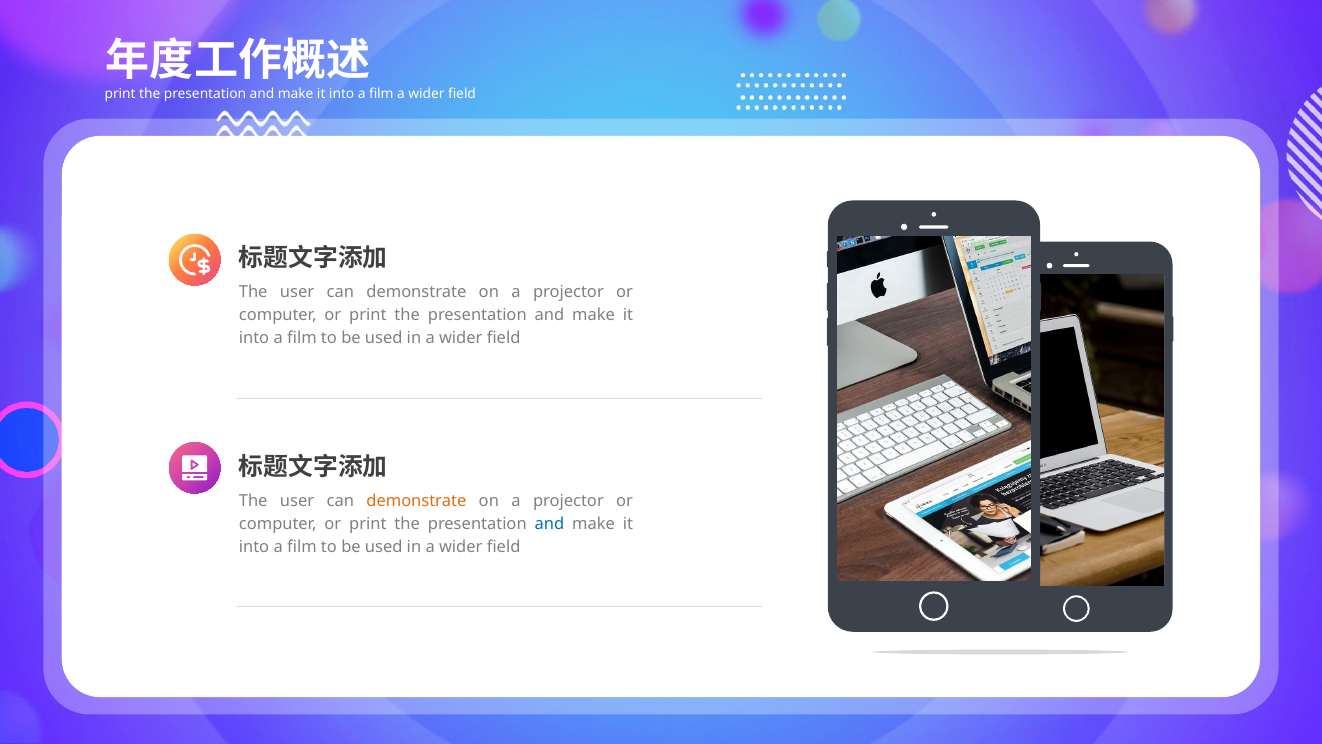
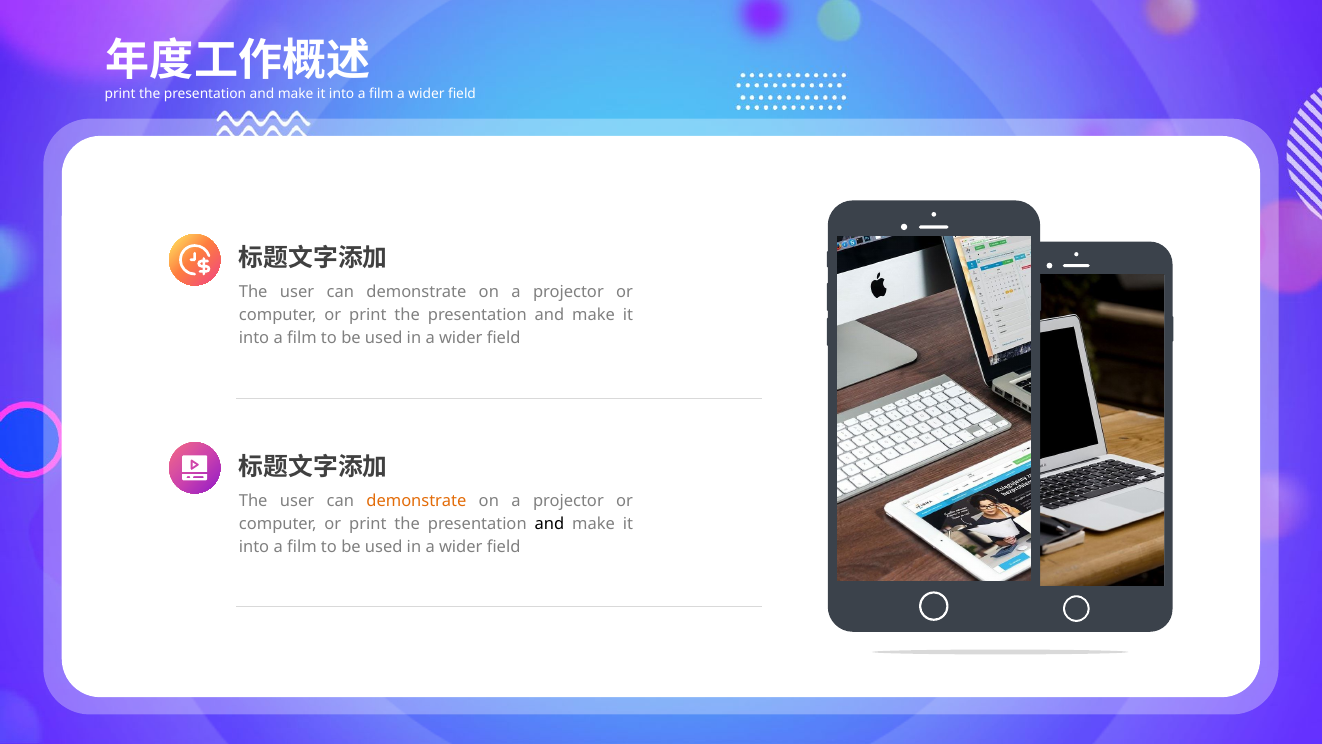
and colour: blue -> black (549, 524)
